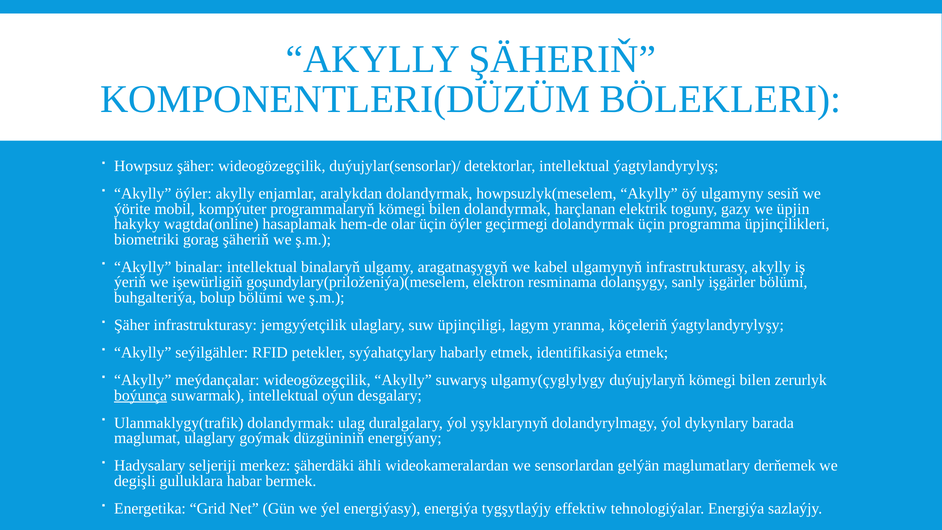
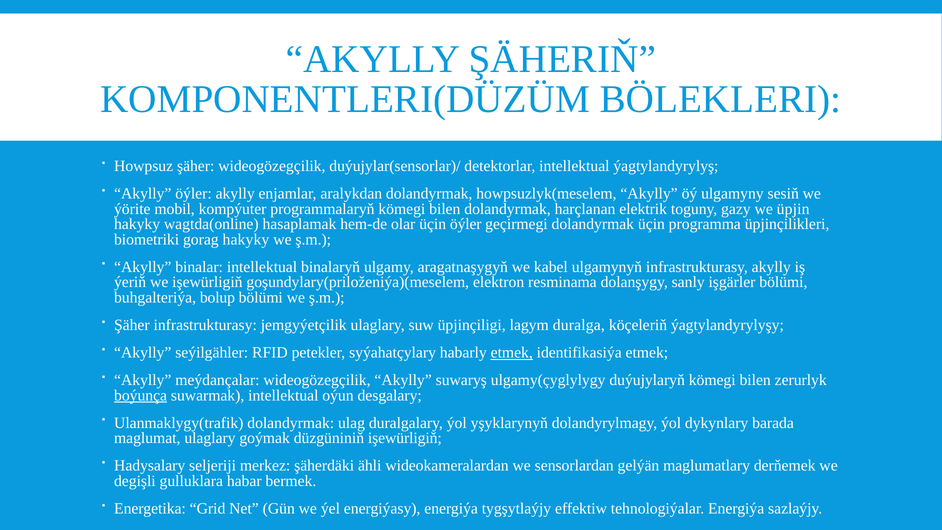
gorag şäheriň: şäheriň -> hakyky (246, 239)
yranma: yranma -> duralga (579, 325)
etmek underline: none -> present (512, 352)
düzgüniniň energiýany: energiýany -> işewürligiň (405, 438)
